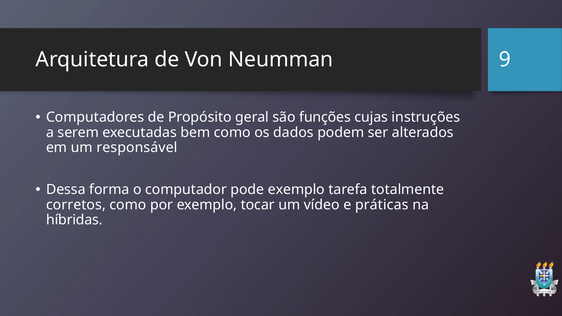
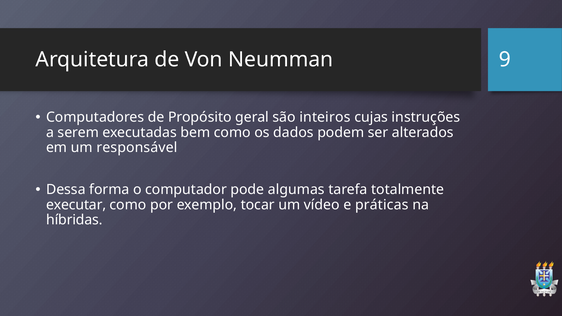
funções: funções -> inteiros (325, 117)
pode exemplo: exemplo -> algumas (296, 190)
corretos: corretos -> executar (76, 205)
